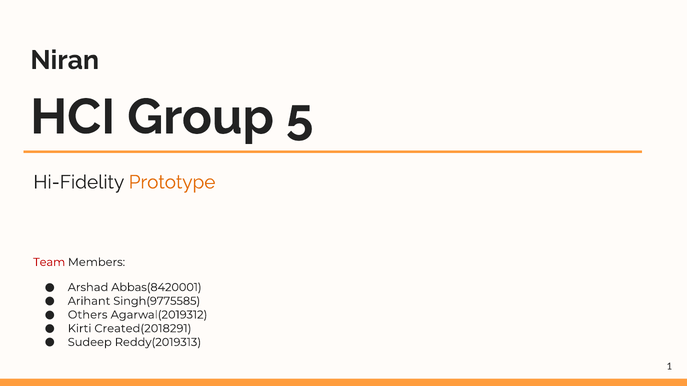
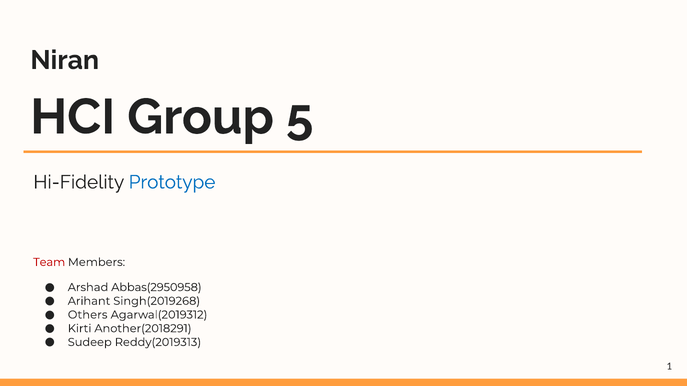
Prototype colour: orange -> blue (172, 182)
Abbas(8420001: Abbas(8420001 -> Abbas(2950958 (156, 288)
Singh(9775585: Singh(9775585 -> Singh(2019268 (157, 301)
Created(2018291: Created(2018291 -> Another(2018291 (143, 329)
